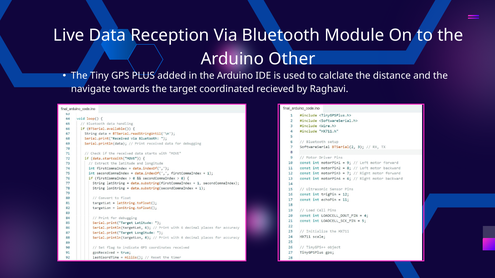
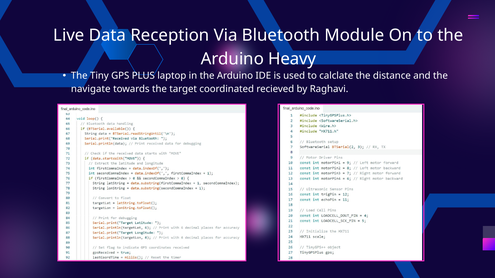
Other: Other -> Heavy (292, 59)
added: added -> laptop (172, 76)
